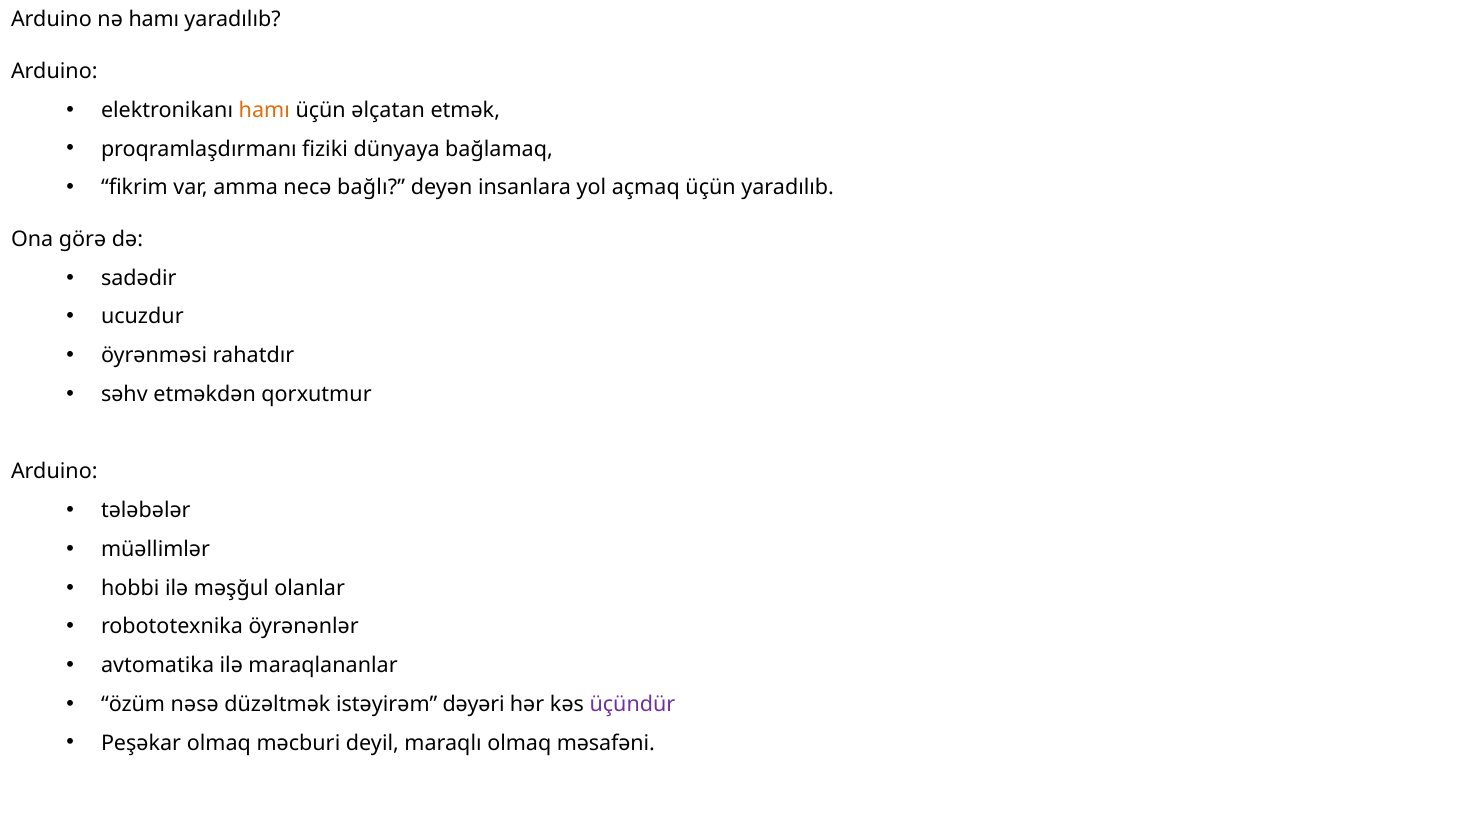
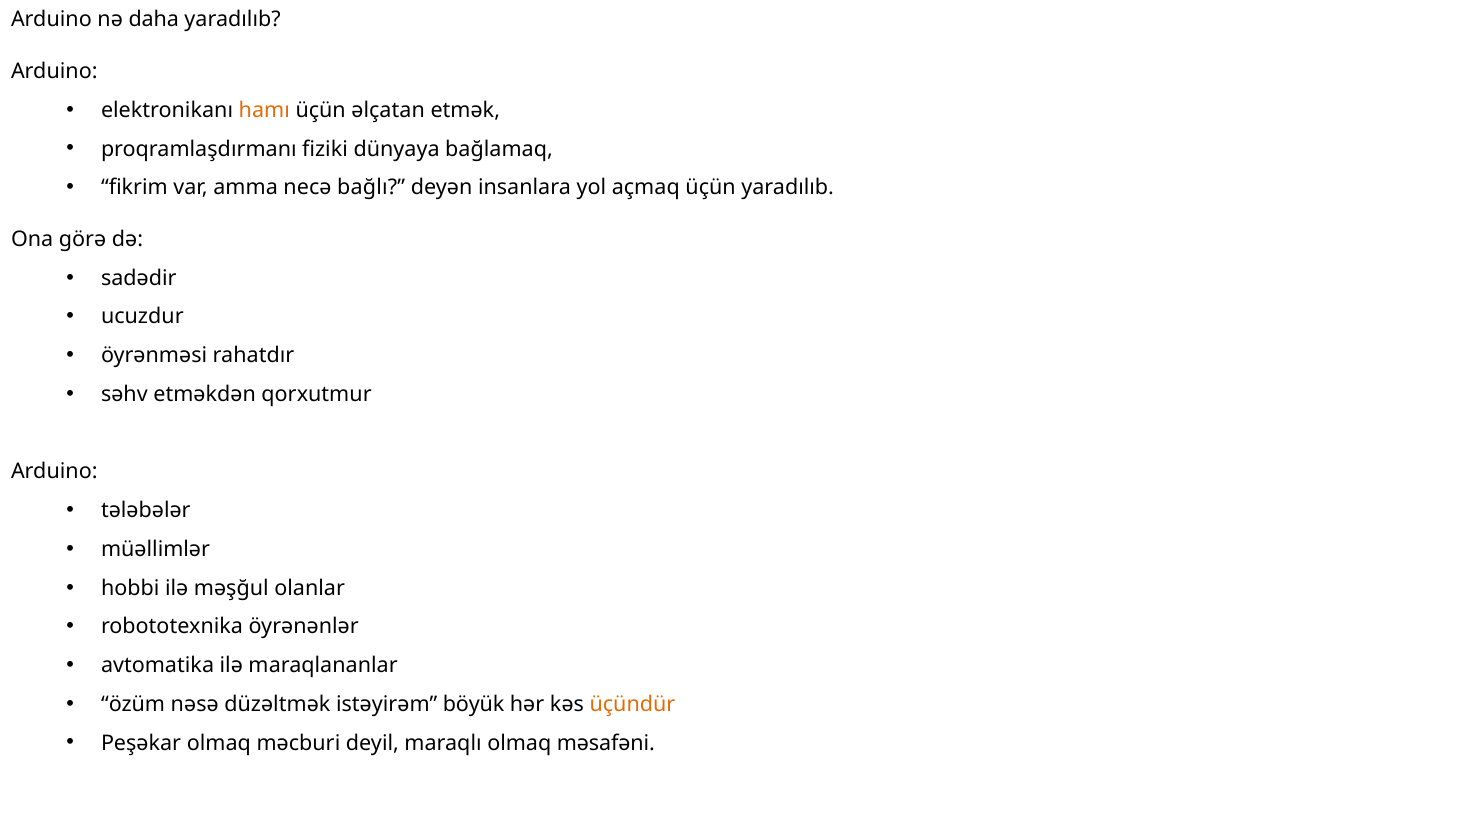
nə hamı: hamı -> daha (154, 20)
dəyəri: dəyəri -> böyük (474, 704)
üçündür colour: purple -> orange (632, 704)
